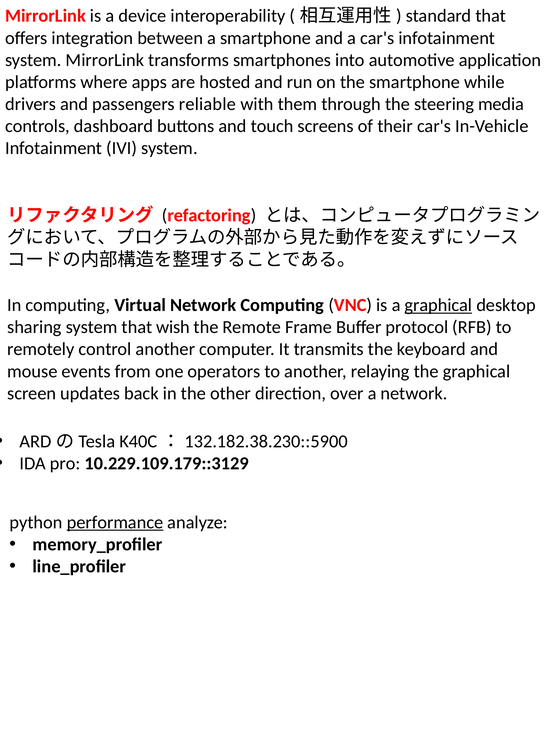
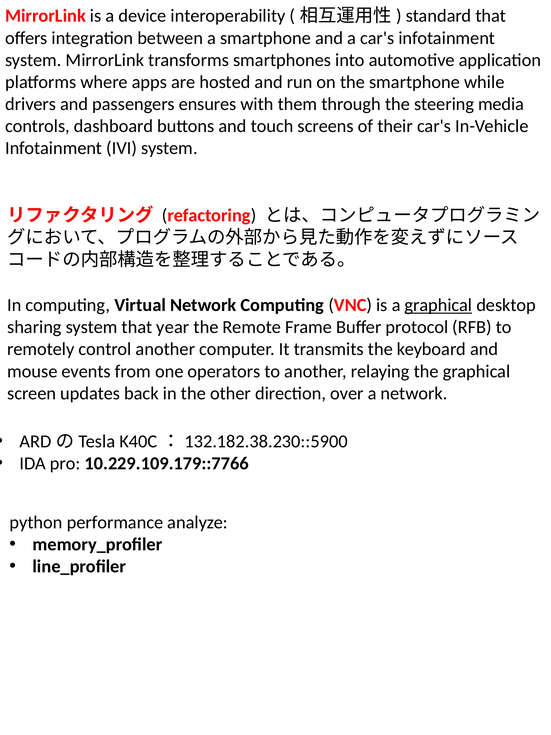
reliable: reliable -> ensures (208, 104)
wish: wish -> year (173, 327)
10.229.109.179::3129: 10.229.109.179::3129 -> 10.229.109.179::7766 (167, 463)
performance underline: present -> none (115, 522)
